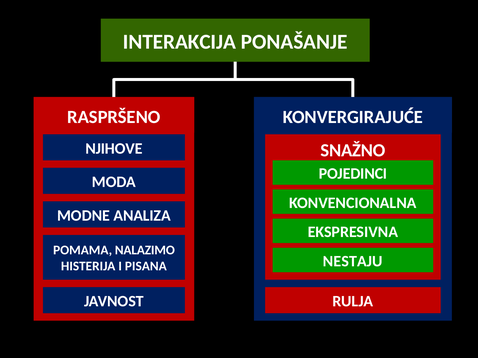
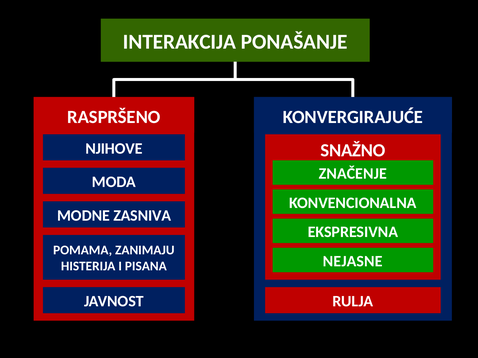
POJEDINCI: POJEDINCI -> ZNAČENJE (353, 174)
ANALIZA: ANALIZA -> ZASNIVA (142, 216)
NALAZIMO: NALAZIMO -> ZANIMAJU (145, 251)
NESTAJU: NESTAJU -> NEJASNE (353, 261)
